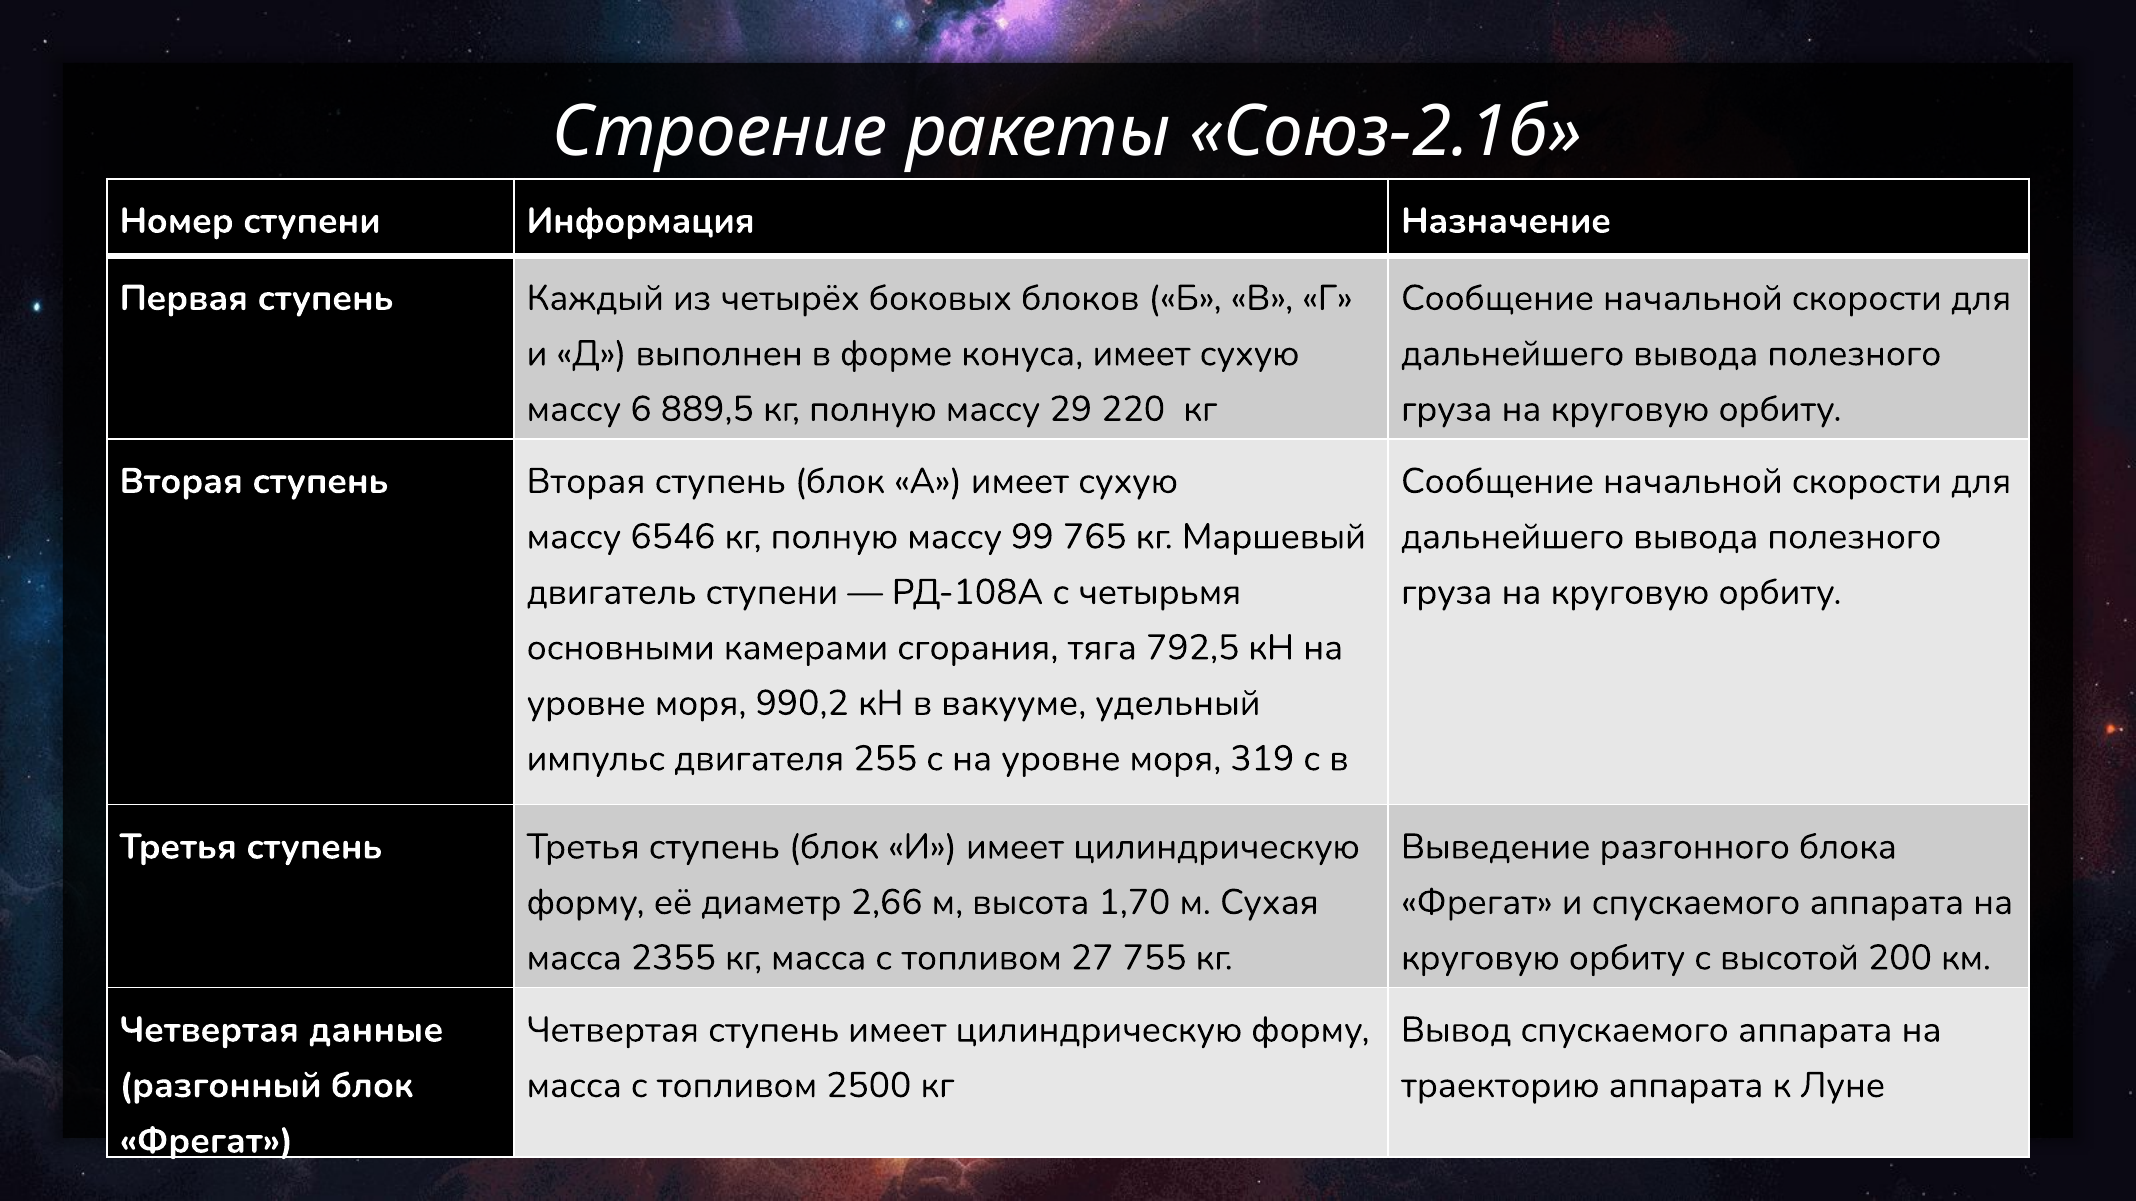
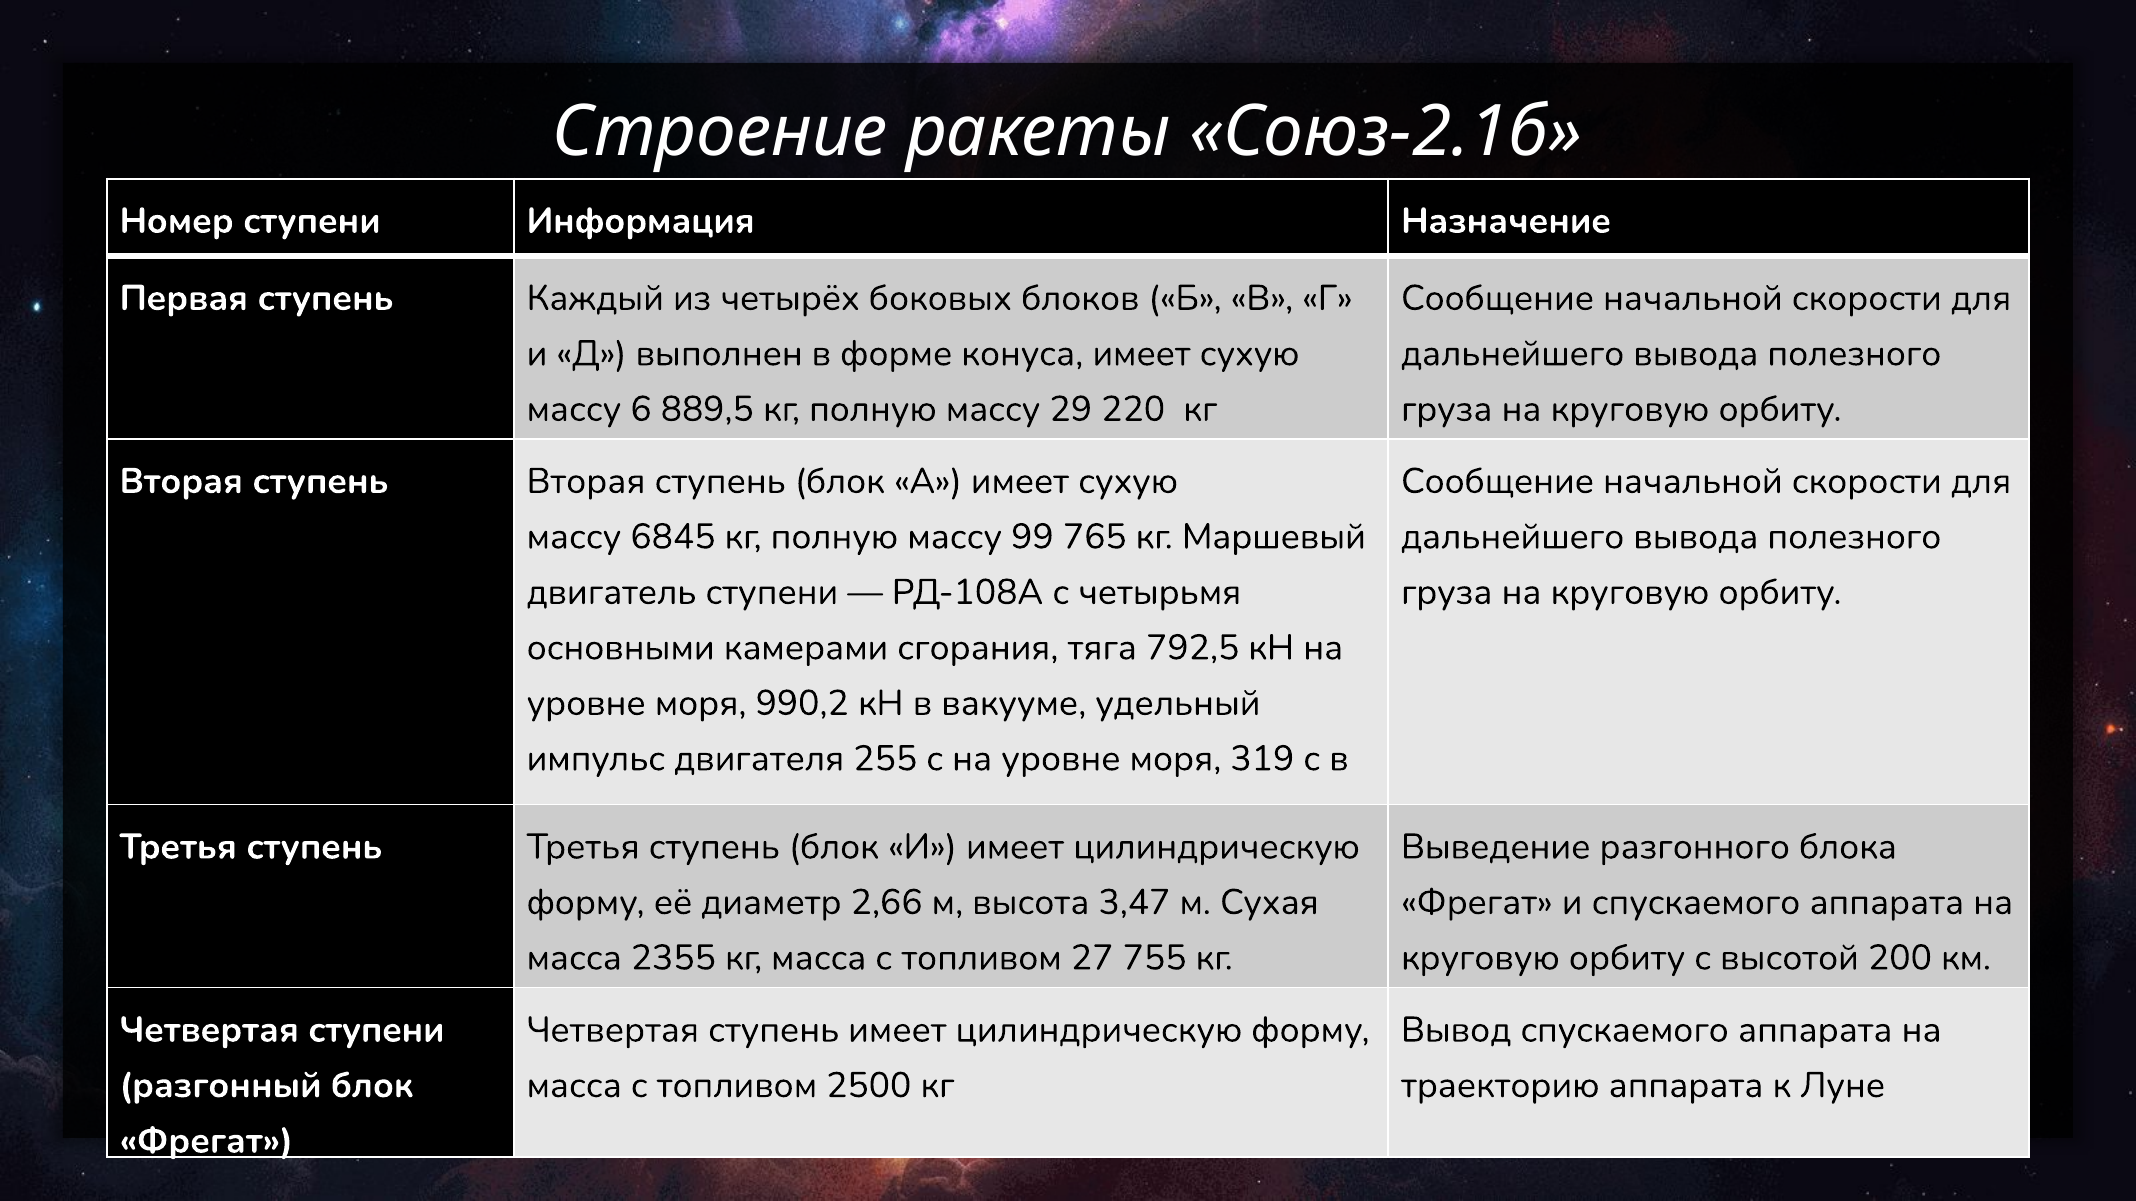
6546: 6546 -> 6845 (673, 537)
1,70: 1,70 -> 3,47 (1134, 903)
Четвертая данные: данные -> ступени (376, 1030)
